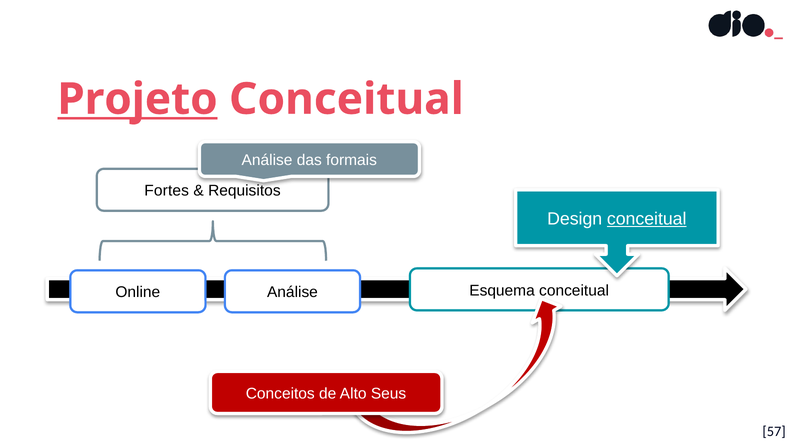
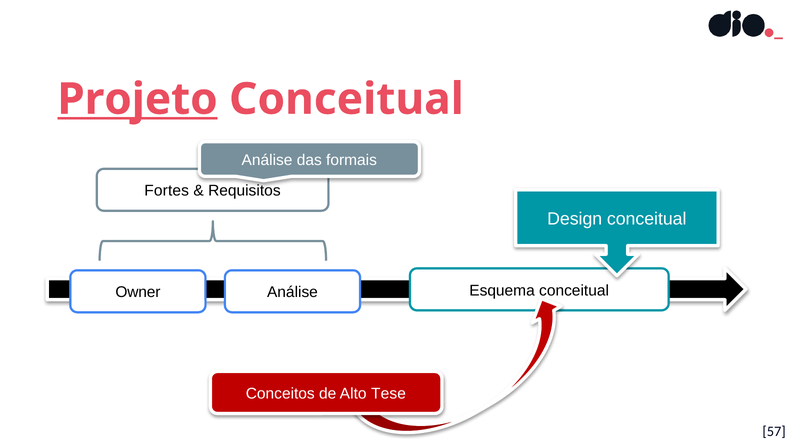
conceitual underline: present -> none (647, 219)
Online: Online -> Owner (138, 293)
Seus: Seus -> Tese (388, 394)
